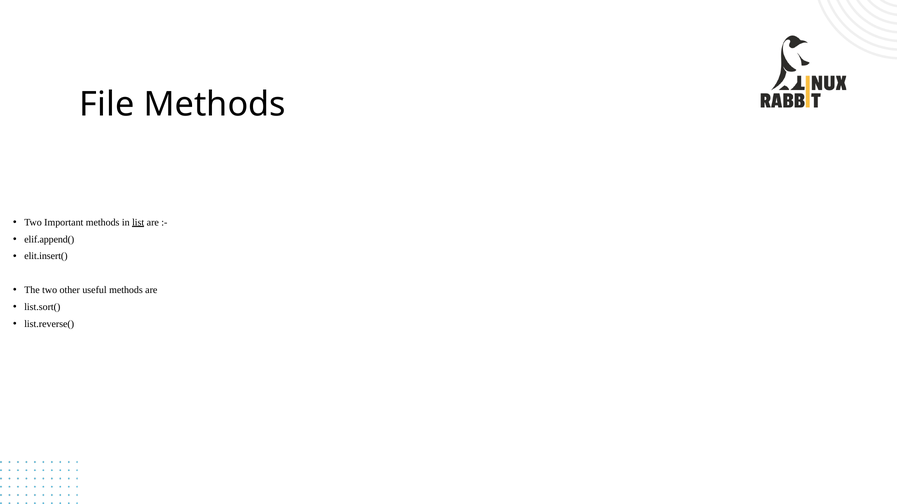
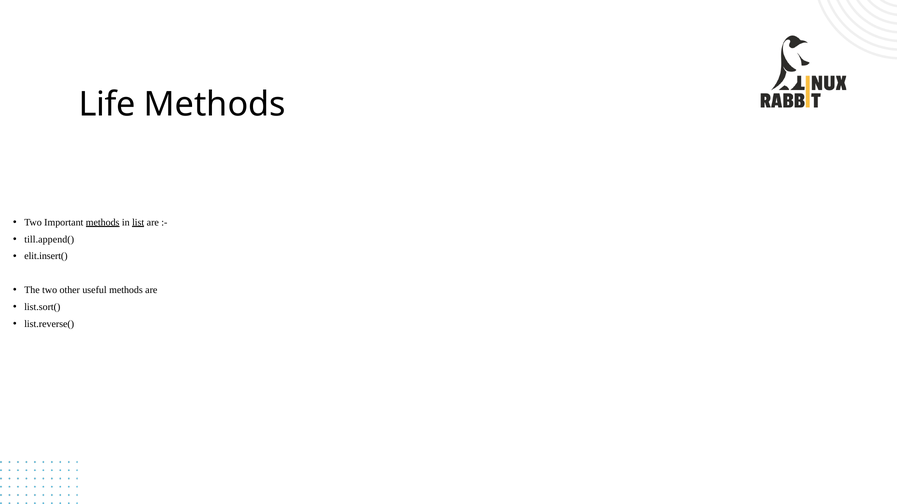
File: File -> Life (107, 104)
methods underline: none -> present (103, 222)
elif.append(: elif.append( -> till.append( (49, 239)
